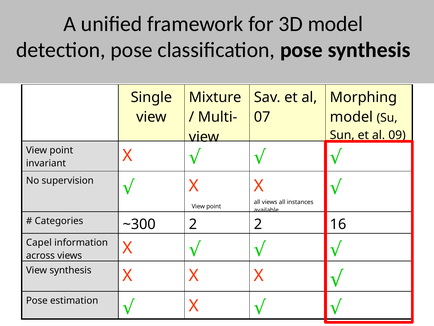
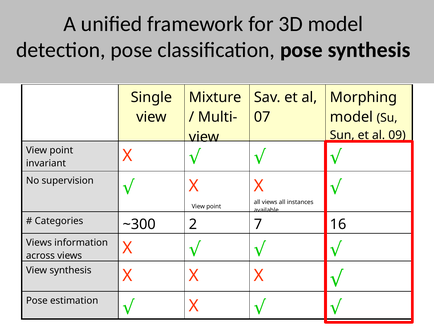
2 2: 2 -> 7 (258, 224)
Capel: Capel -> Views (39, 242)
